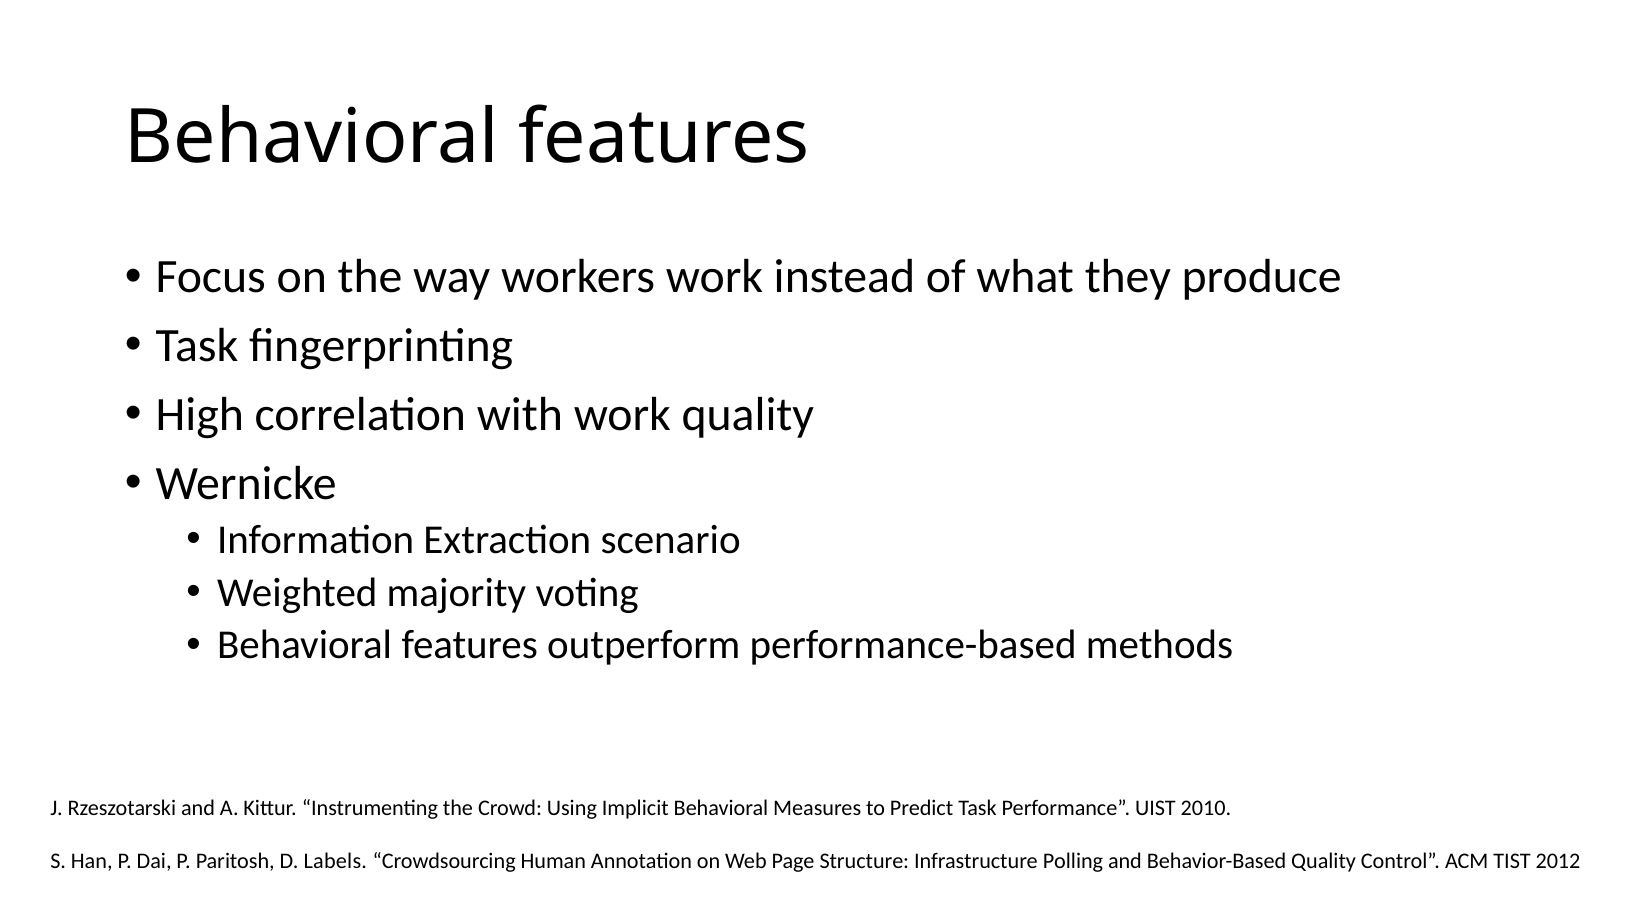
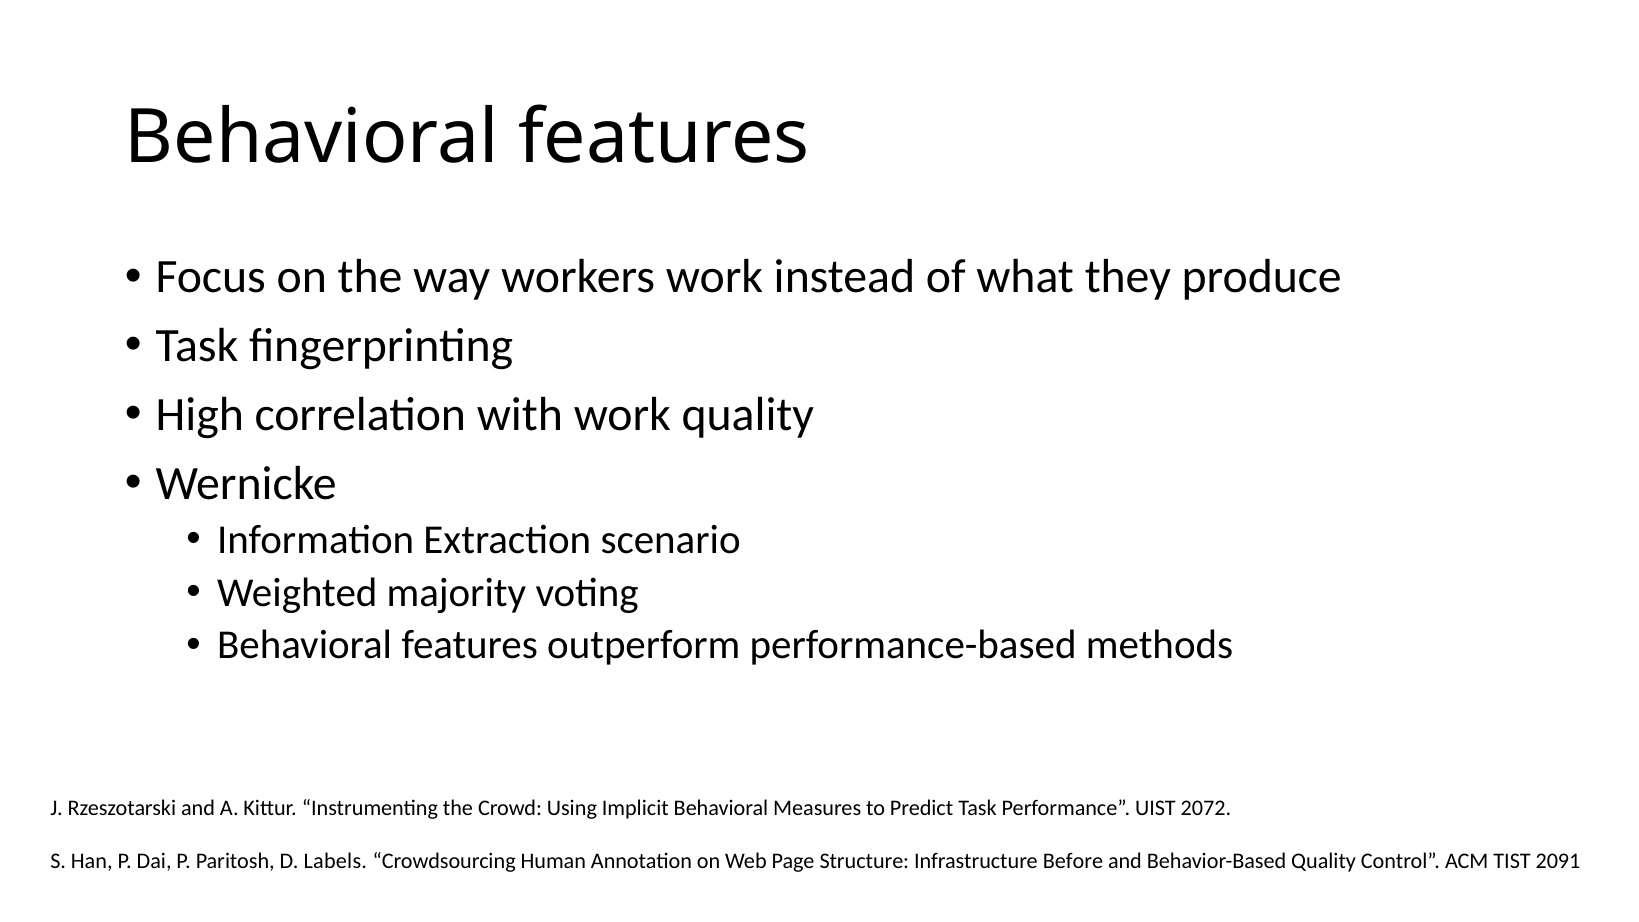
2010: 2010 -> 2072 (1206, 808)
Polling: Polling -> Before (1073, 861)
2012: 2012 -> 2091 (1558, 861)
